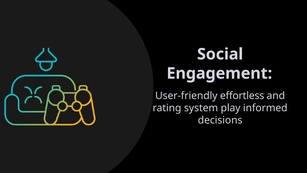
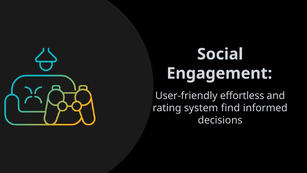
play: play -> find (230, 108)
